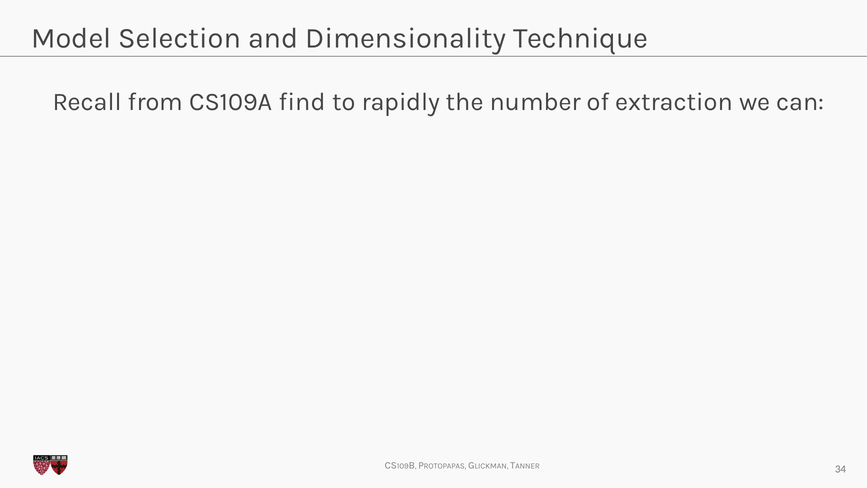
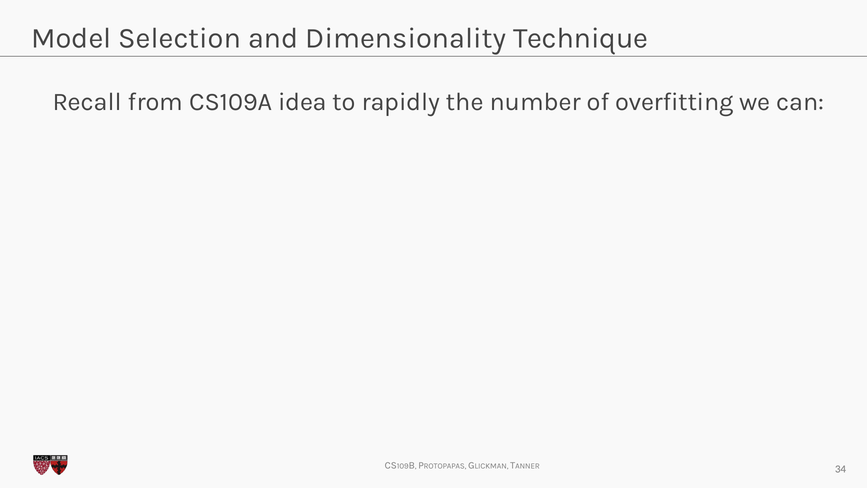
find: find -> idea (302, 102)
extraction: extraction -> overfitting (674, 102)
